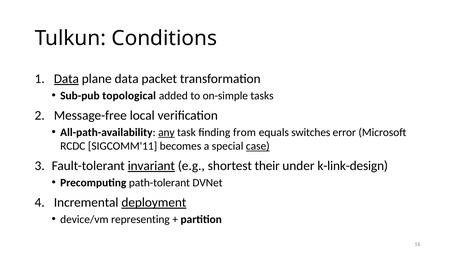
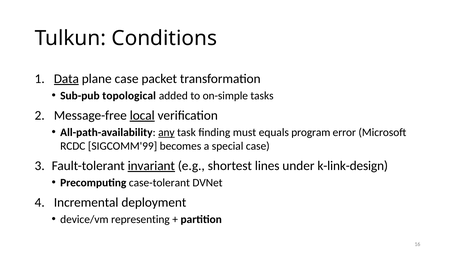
plane data: data -> case (127, 79)
local underline: none -> present (142, 115)
from: from -> must (245, 132)
switches: switches -> program (311, 132)
SIGCOMM'11: SIGCOMM'11 -> SIGCOMM'99 (123, 146)
case underline: present -> none (258, 146)
their: their -> lines (267, 166)
path-tolerant: path-tolerant -> case-tolerant (159, 183)
deployment underline: present -> none (154, 202)
